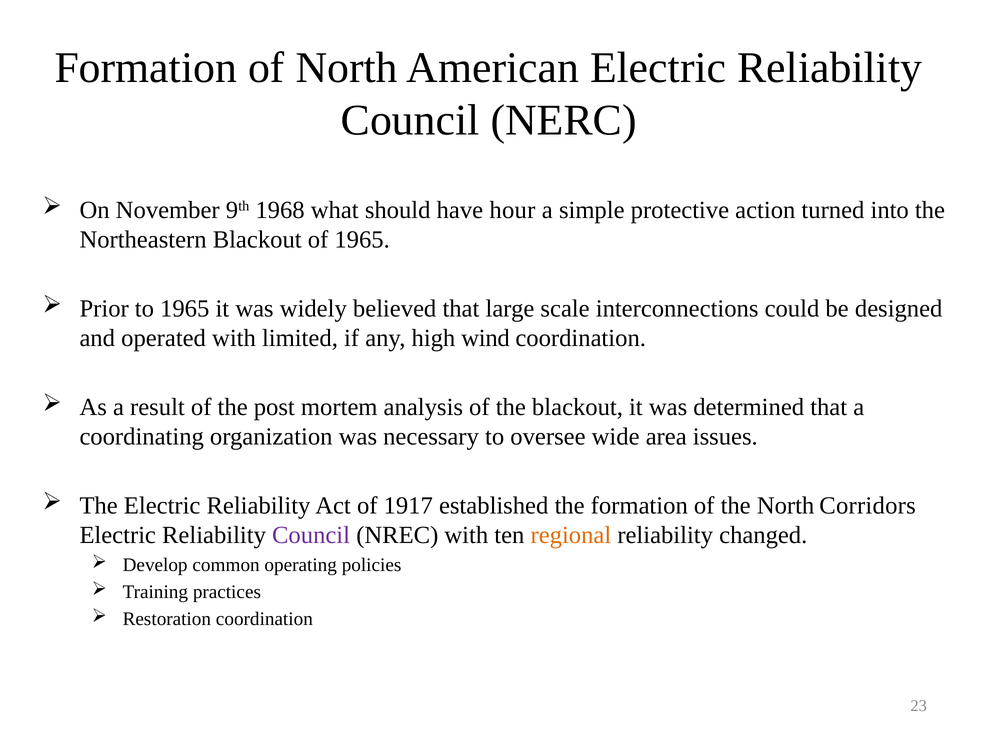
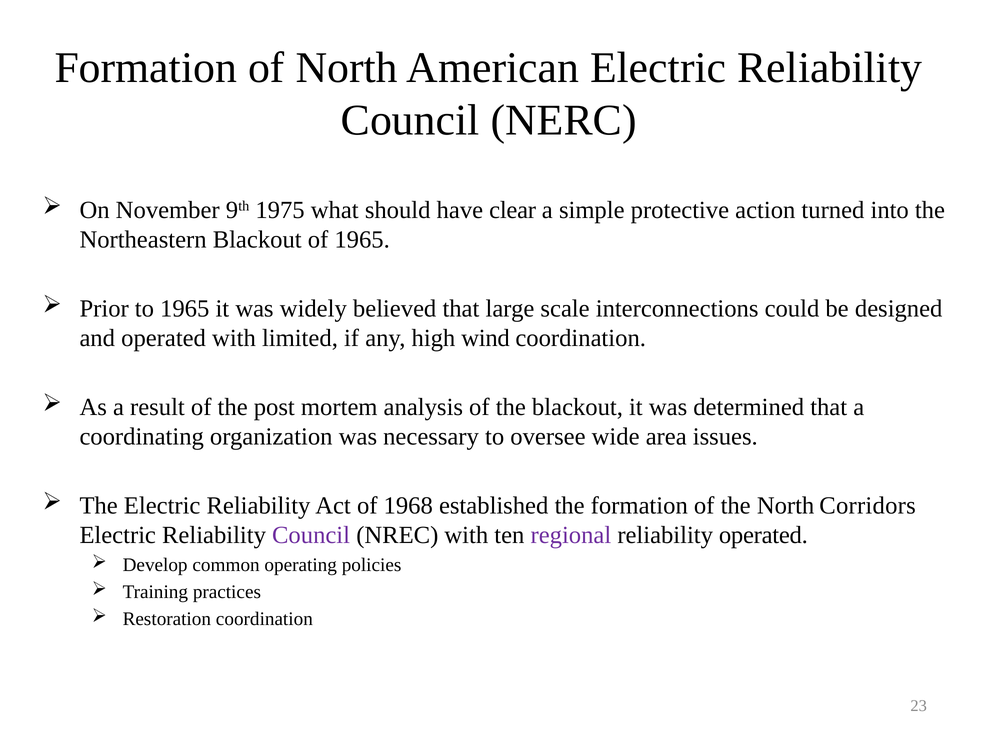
1968: 1968 -> 1975 (280, 210)
hour: hour -> clear (513, 210)
1917: 1917 -> 1968 (408, 506)
regional colour: orange -> purple (571, 536)
reliability changed: changed -> operated (763, 536)
